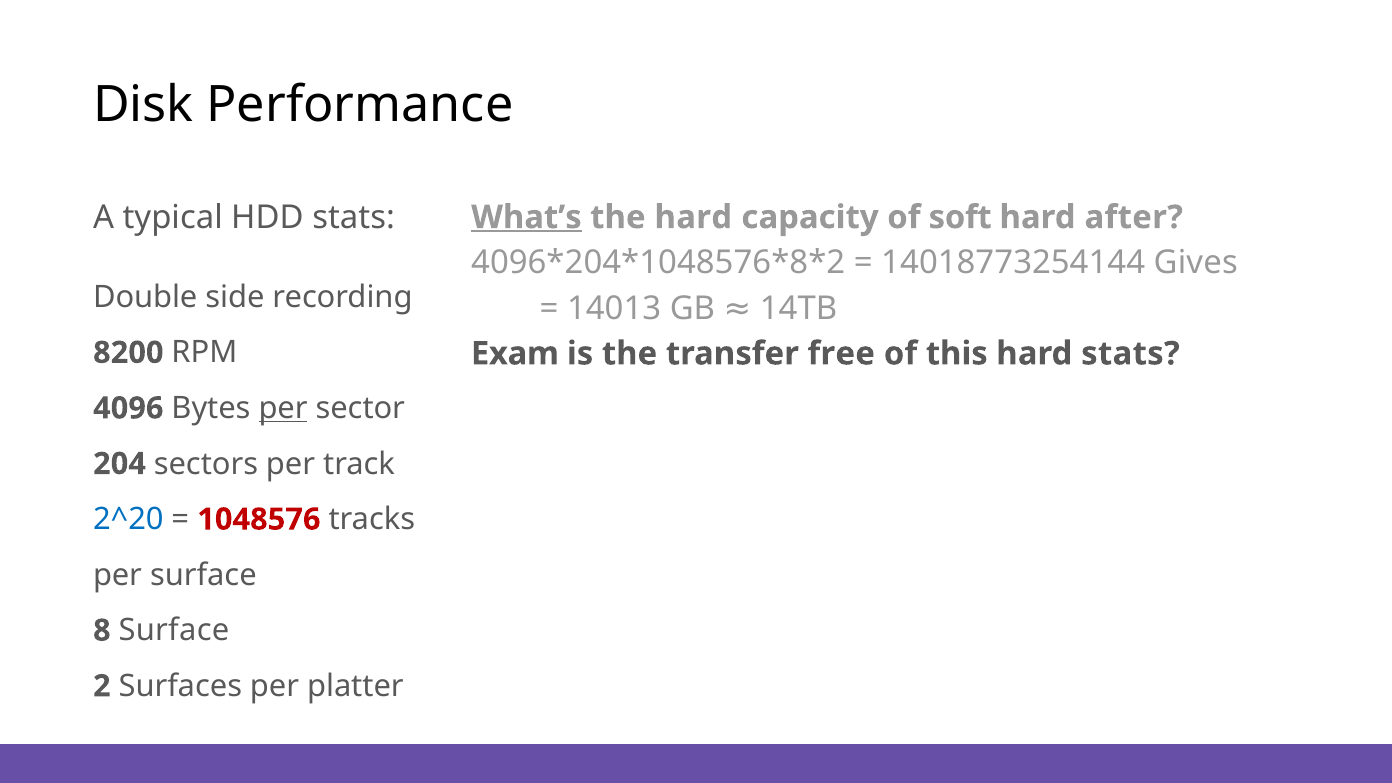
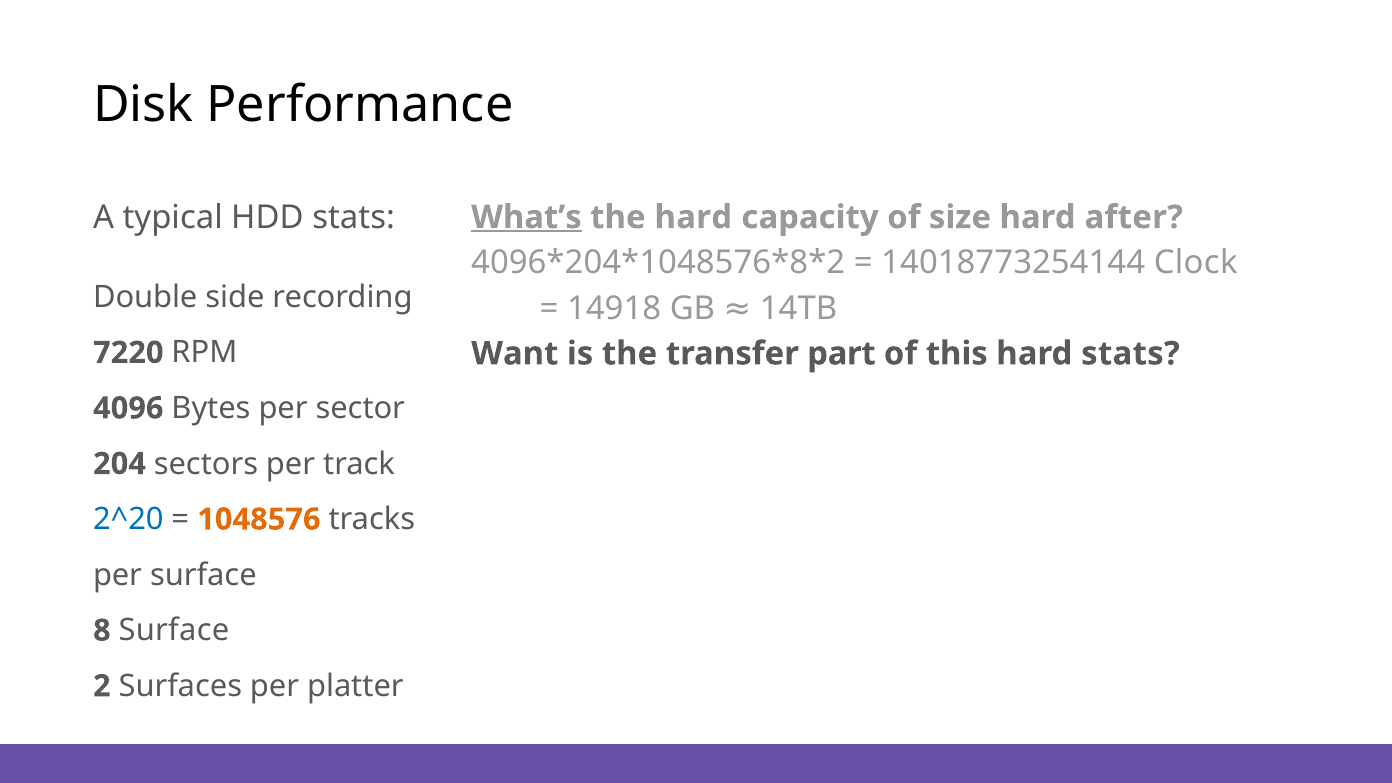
soft: soft -> size (960, 217)
Gives: Gives -> Clock (1196, 263)
14013: 14013 -> 14918 (614, 308)
8200: 8200 -> 7220 (128, 353)
Exam: Exam -> Want (515, 354)
free: free -> part (841, 354)
per underline: present -> none (283, 408)
1048576 colour: red -> orange (259, 519)
